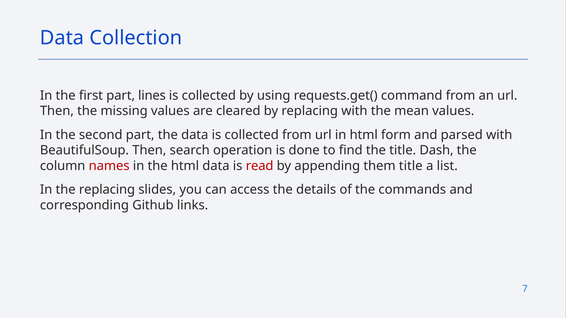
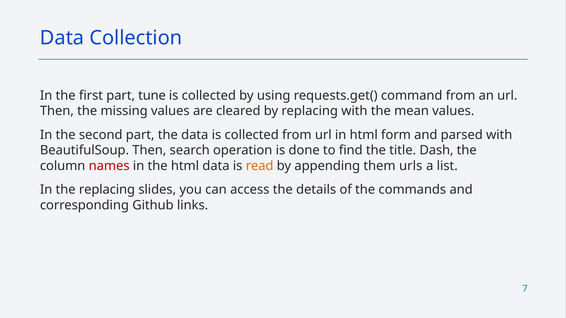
lines: lines -> tune (152, 96)
read colour: red -> orange (260, 166)
them title: title -> urls (411, 166)
